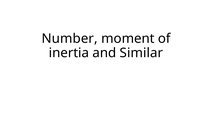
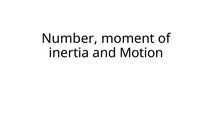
Similar: Similar -> Motion (141, 53)
